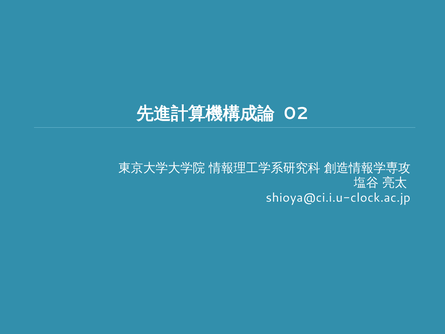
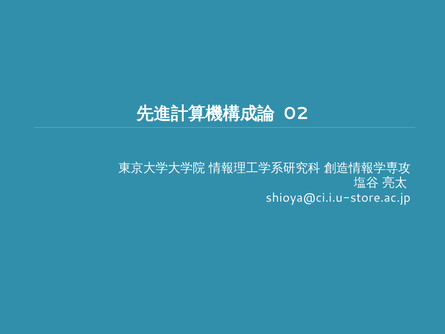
shioya@ci.i.u-clock.ac.jp: shioya@ci.i.u-clock.ac.jp -> shioya@ci.i.u-store.ac.jp (338, 197)
